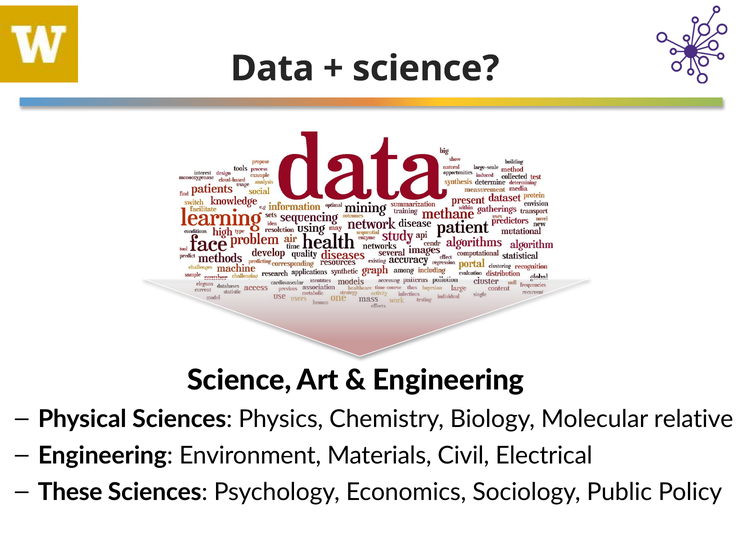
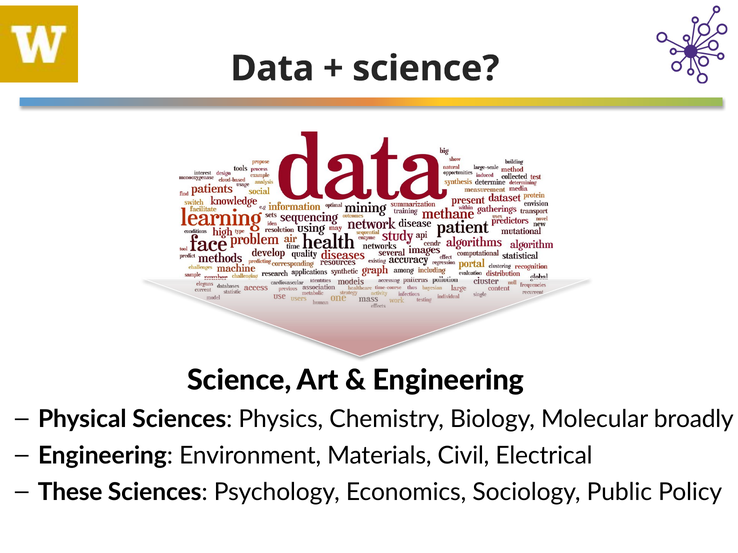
relative: relative -> broadly (694, 419)
